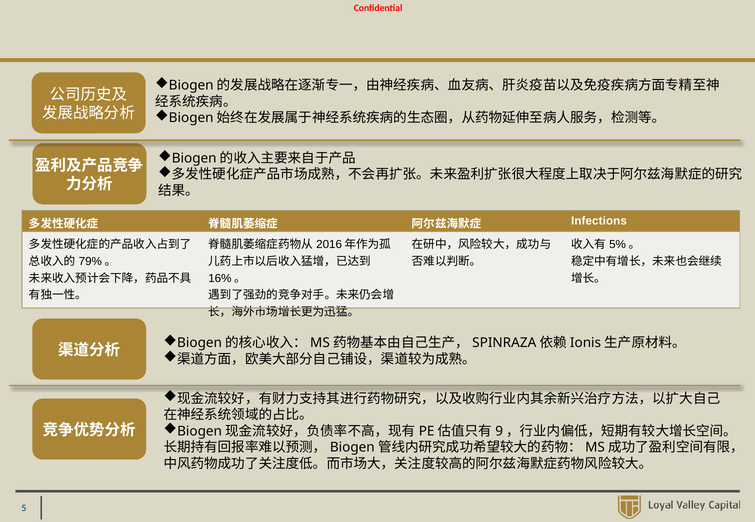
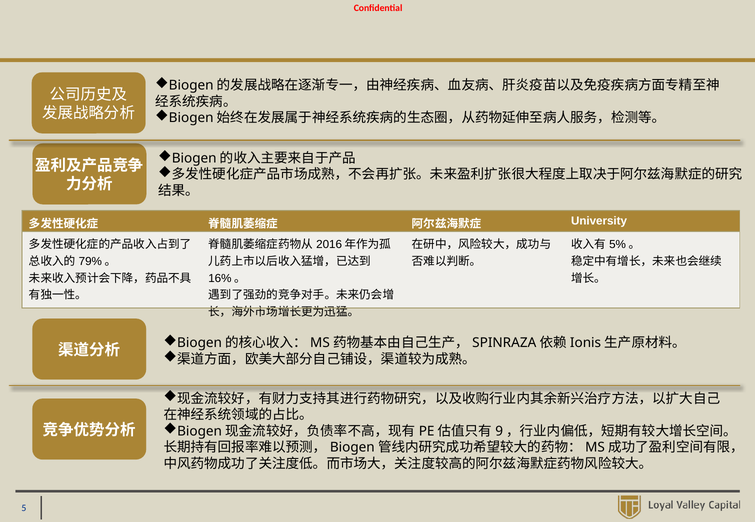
Infections: Infections -> University (599, 221)
